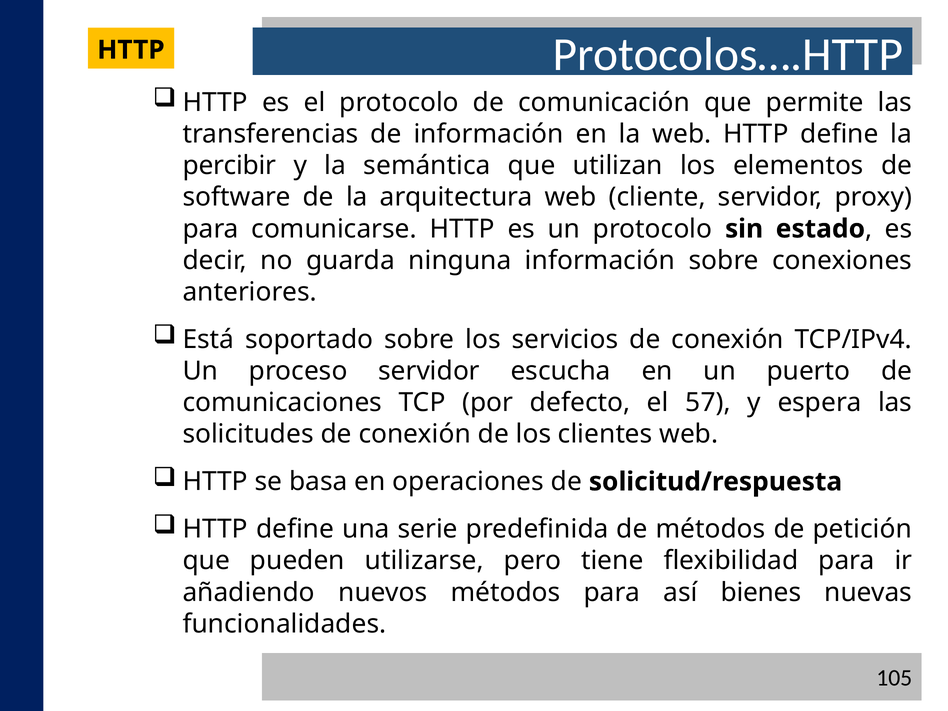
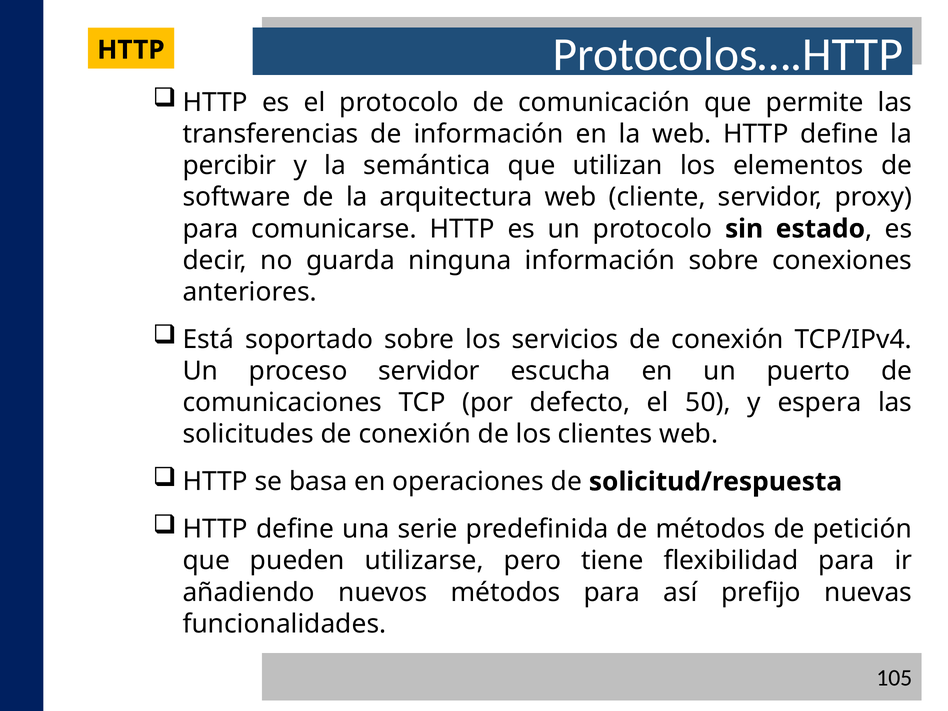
57: 57 -> 50 (708, 403)
bienes: bienes -> prefijo (761, 592)
